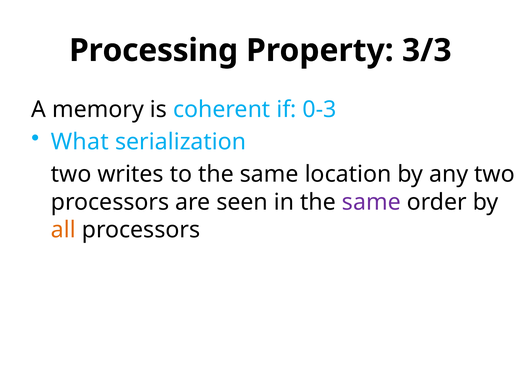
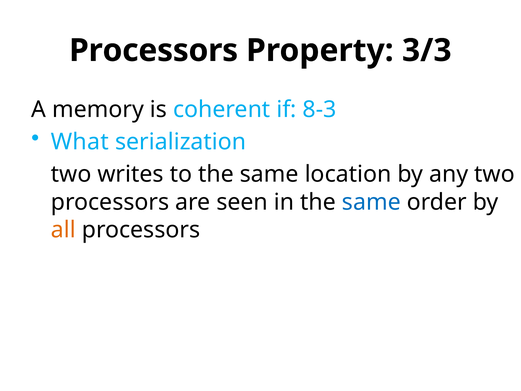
Processing: Processing -> Processors (154, 50)
0-3: 0-3 -> 8-3 (320, 109)
same colour: purple -> blue (371, 202)
